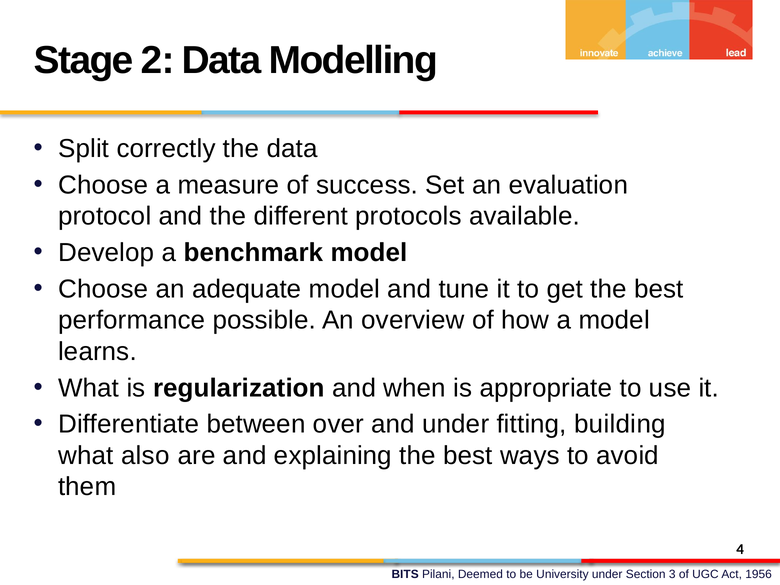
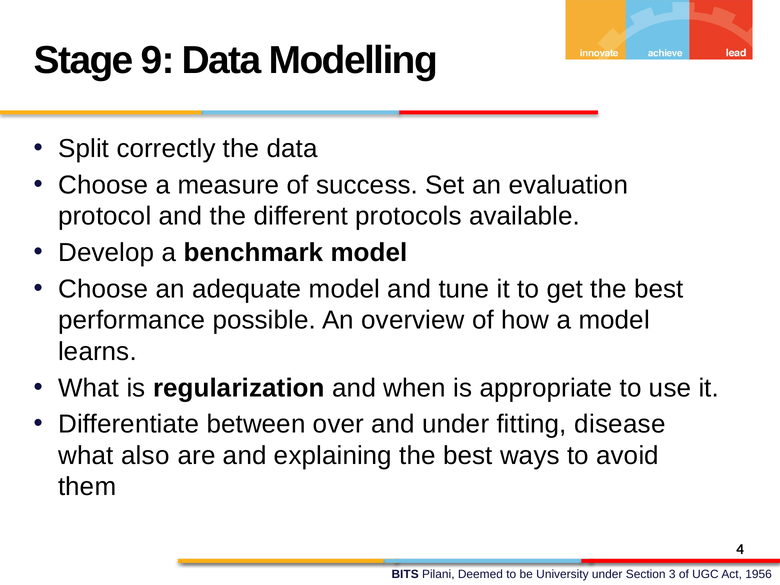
2: 2 -> 9 (158, 61)
building: building -> disease (620, 424)
